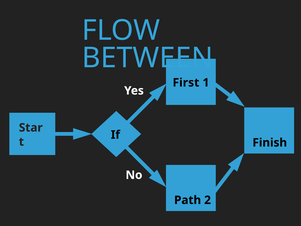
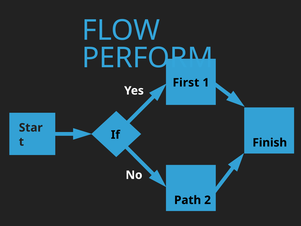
BETWEEN: BETWEEN -> PERFORM (148, 58)
